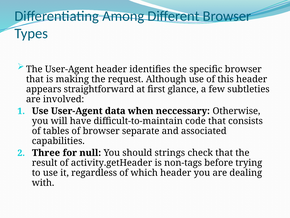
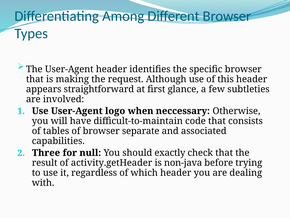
data: data -> logo (115, 111)
strings: strings -> exactly (170, 152)
non-tags: non-tags -> non-java (183, 162)
